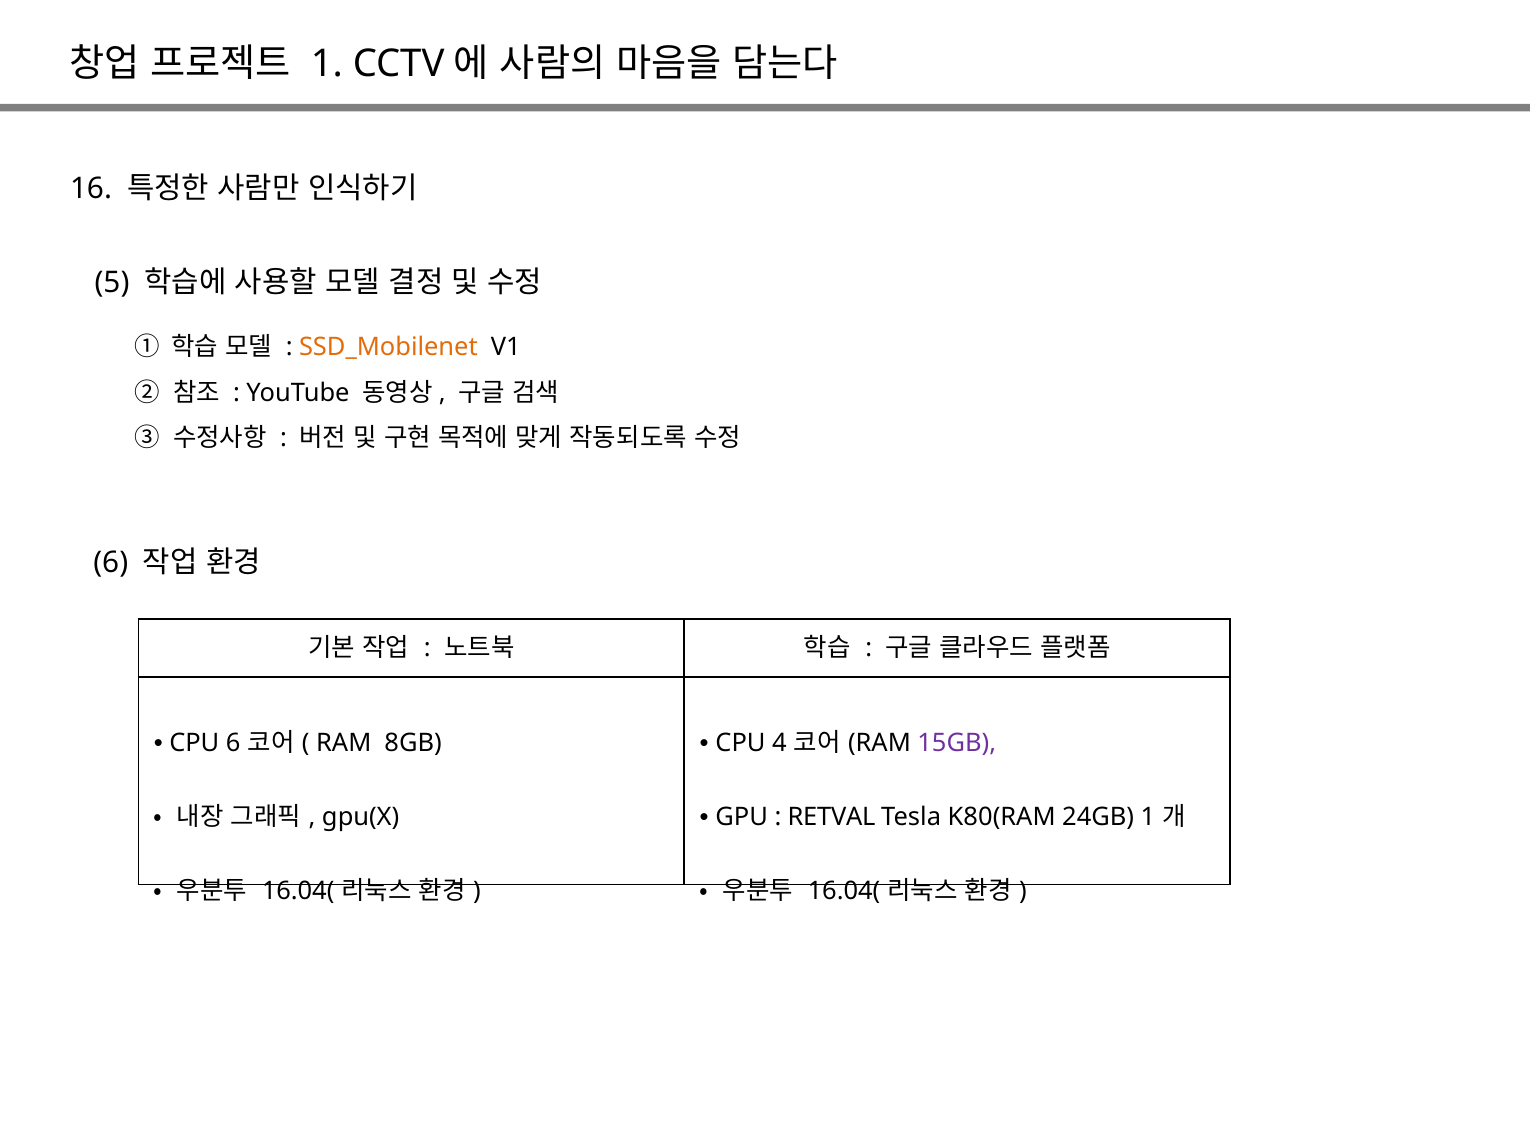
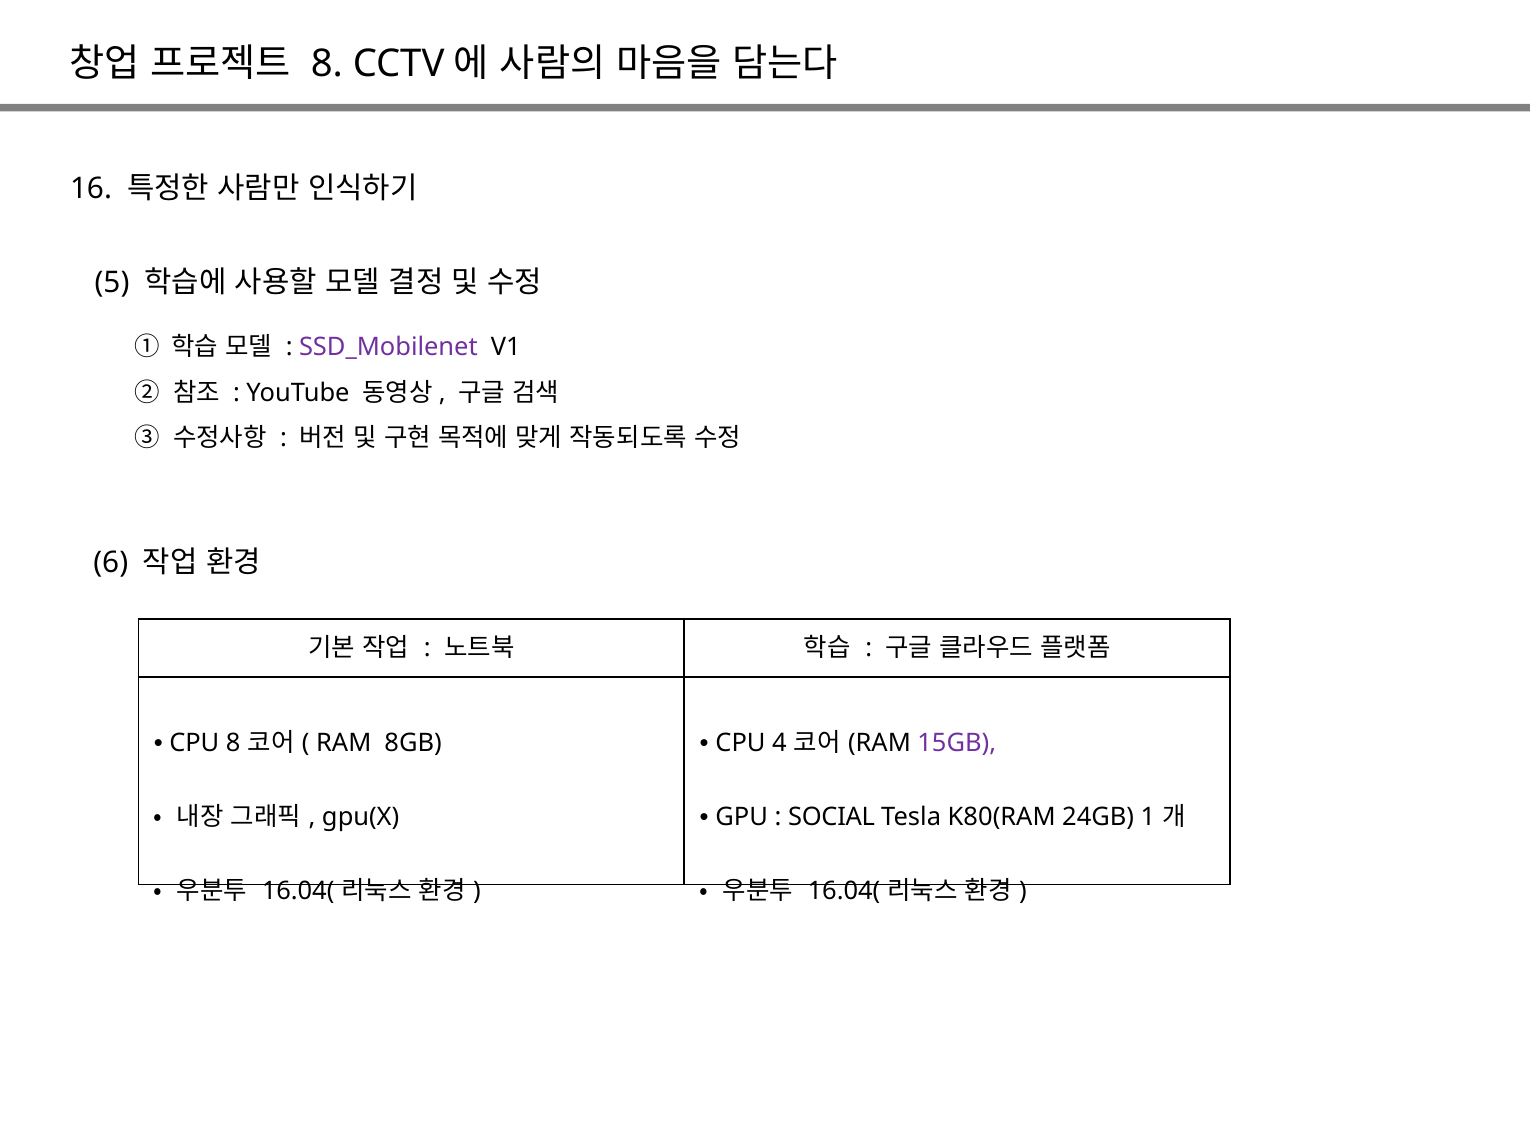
1: 1 -> 8 (327, 64)
SSD_Mobilenet colour: orange -> purple (388, 347)
CPU 6: 6 -> 8 (233, 743)
RETVAL: RETVAL -> SOCIAL (832, 817)
